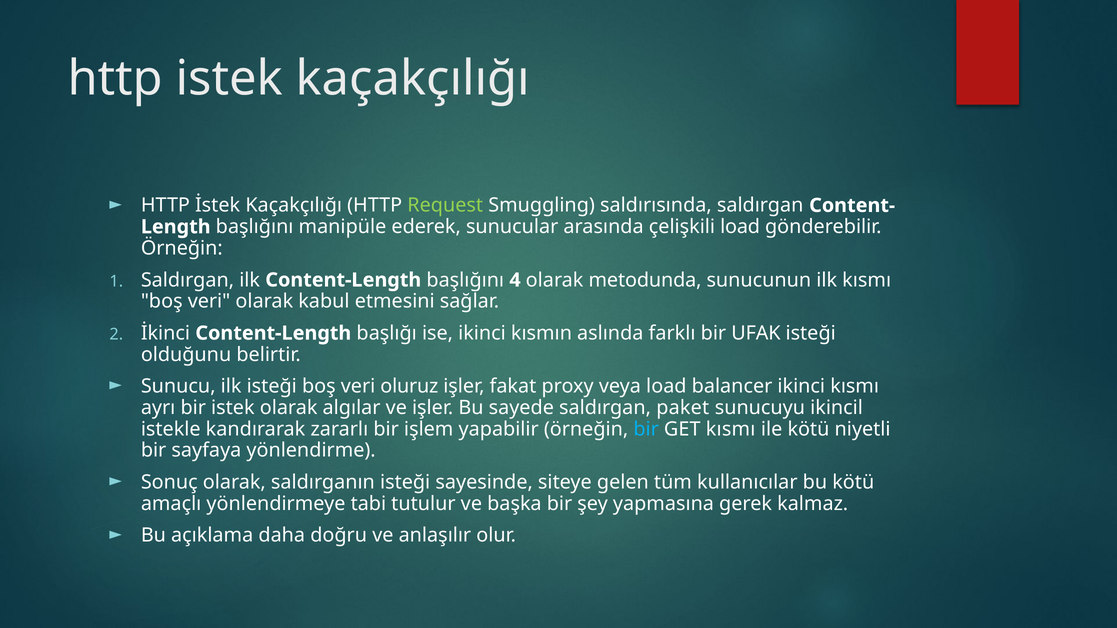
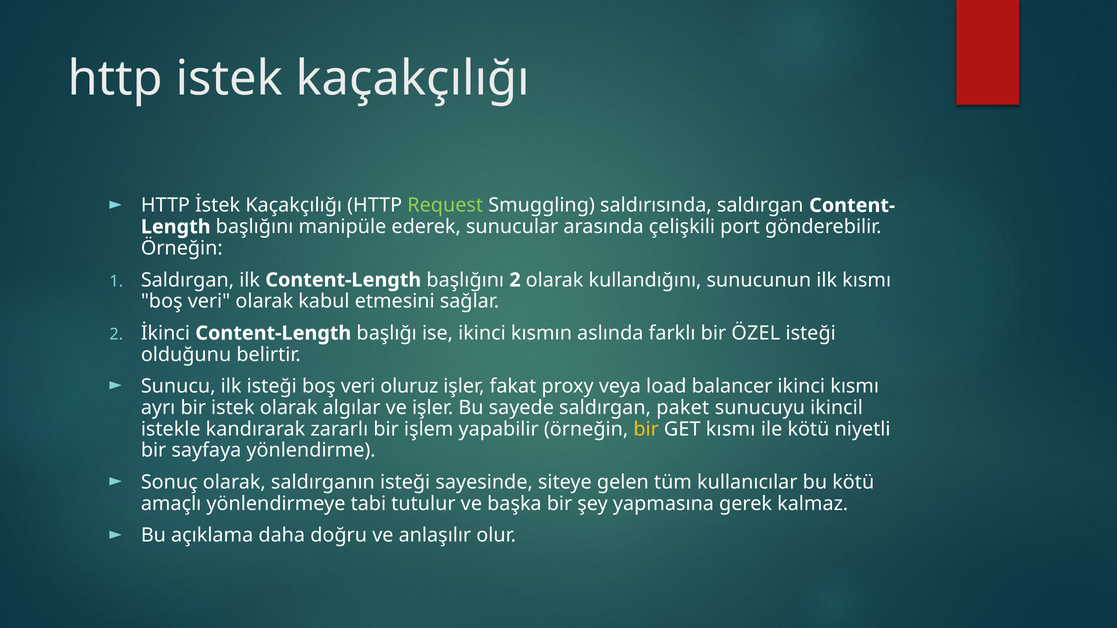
çelişkili load: load -> port (740, 227)
başlığını 4: 4 -> 2 (515, 280)
metodunda: metodunda -> kullandığını (645, 280)
UFAK: UFAK -> ÖZEL (756, 333)
bir colour: light blue -> yellow (646, 429)
